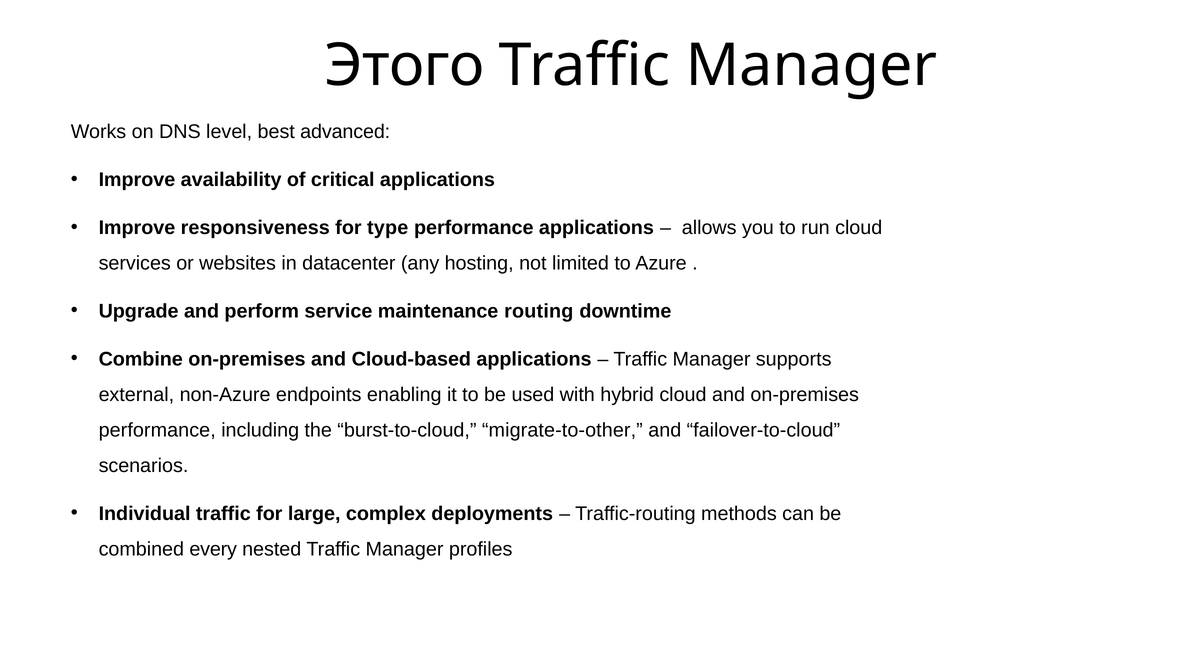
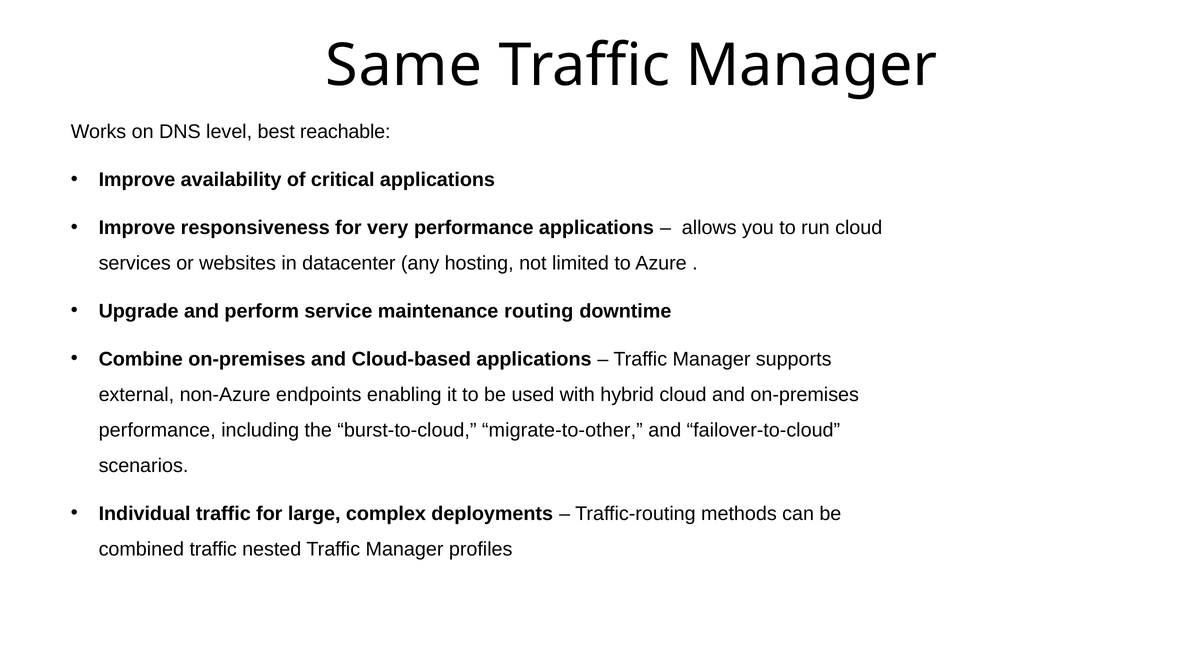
Этого: Этого -> Same (404, 66)
advanced: advanced -> reachable (345, 132)
type: type -> very (388, 228)
combined every: every -> traffic (213, 550)
